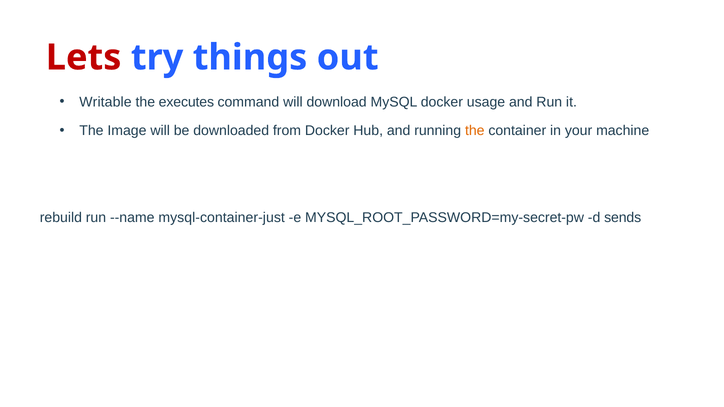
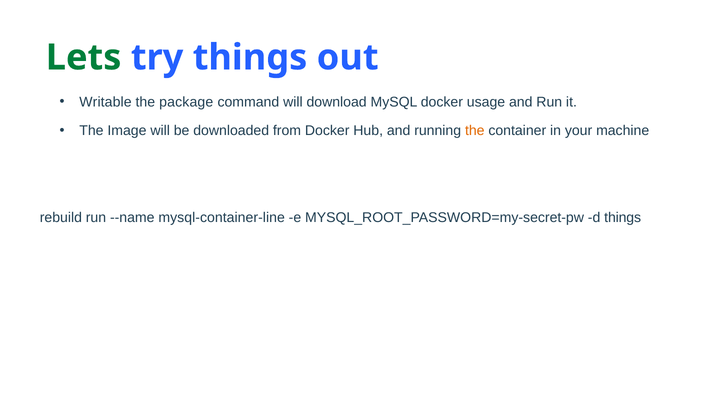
Lets colour: red -> green (84, 58)
executes: executes -> package (186, 102)
mysql-container-just: mysql-container-just -> mysql-container-line (222, 218)
d sends: sends -> things (623, 218)
